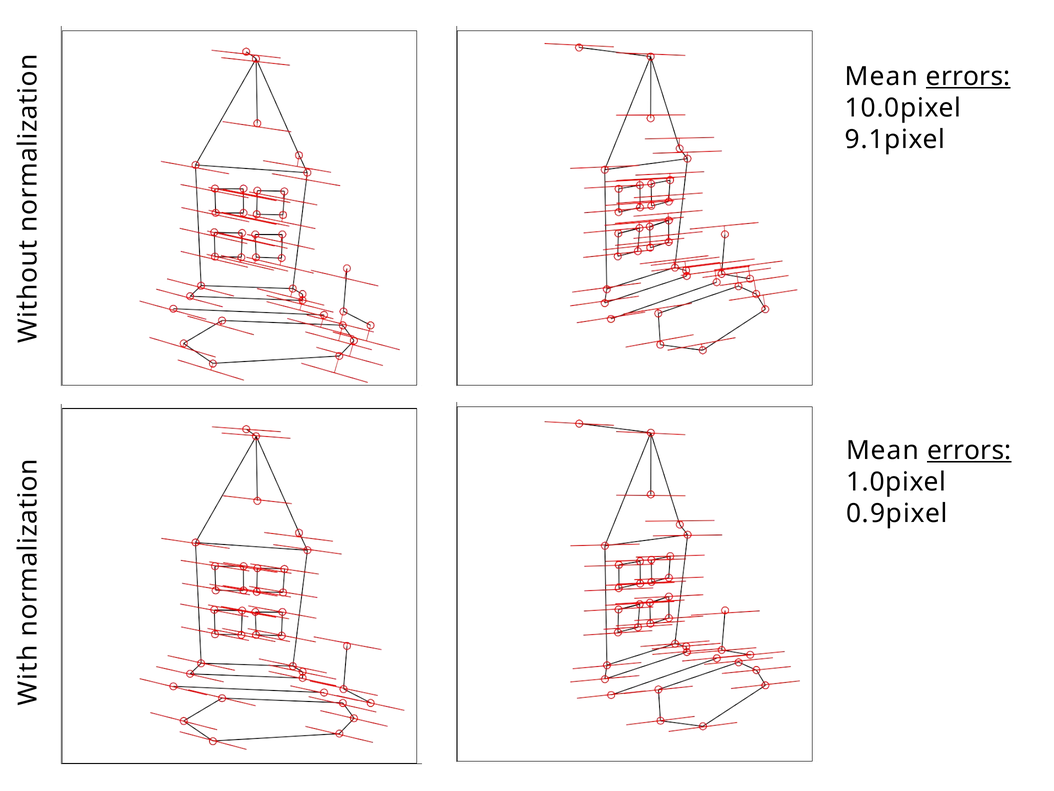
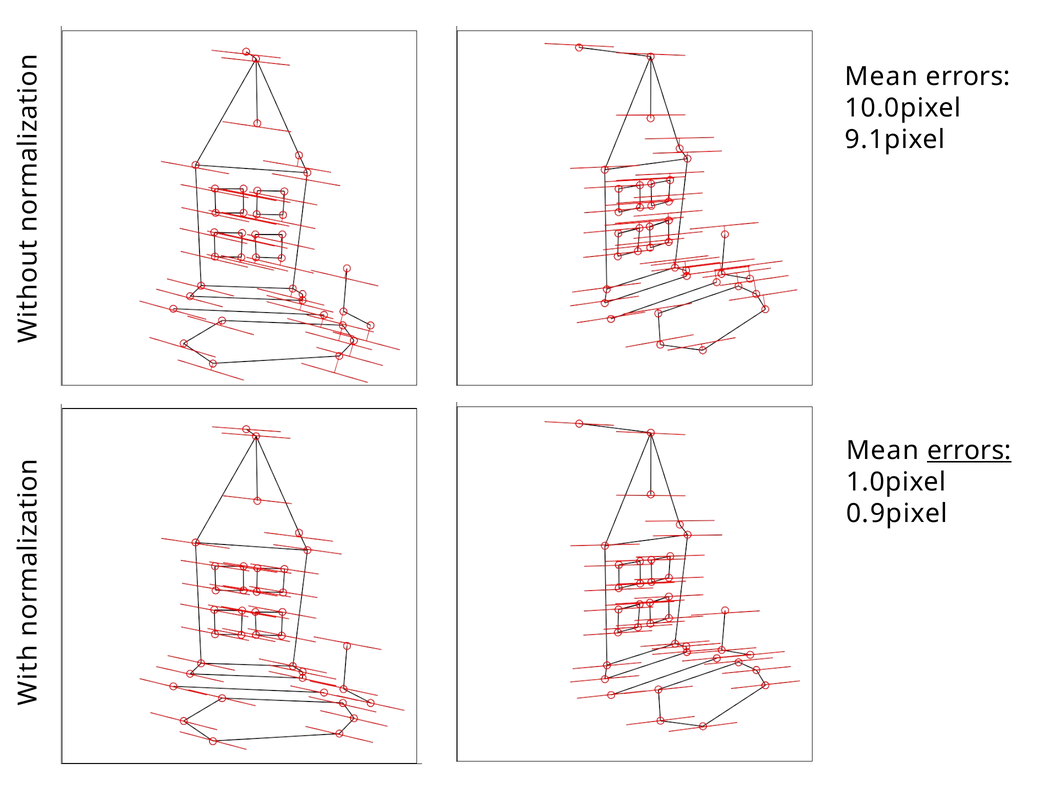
errors underline: present -> none (968, 76)
